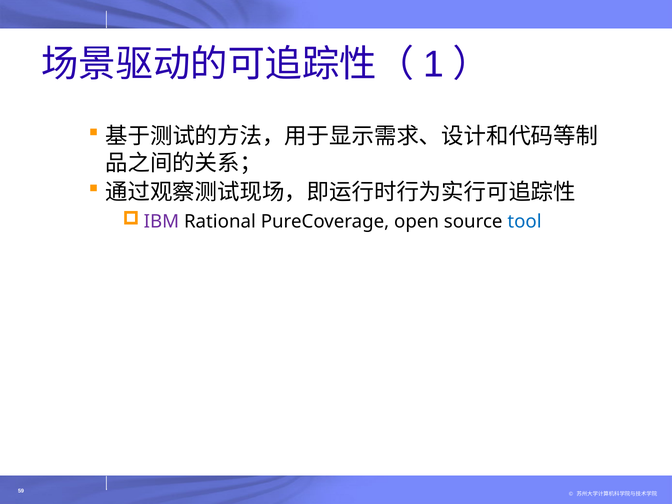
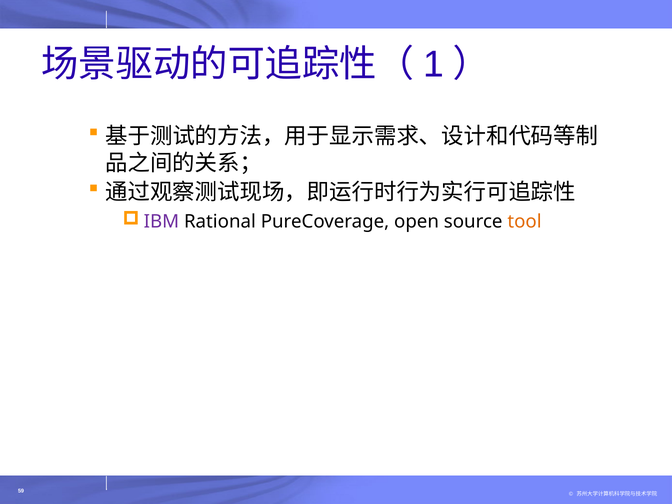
tool colour: blue -> orange (525, 221)
